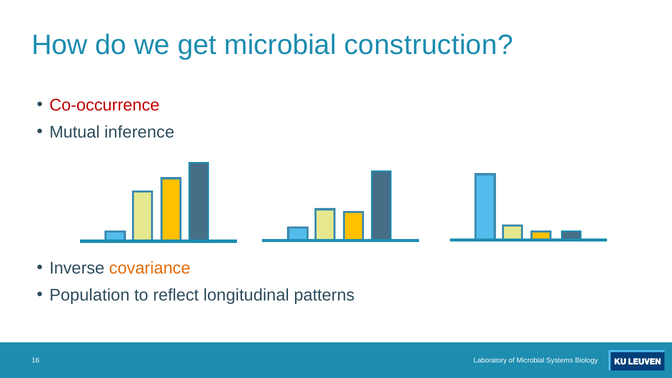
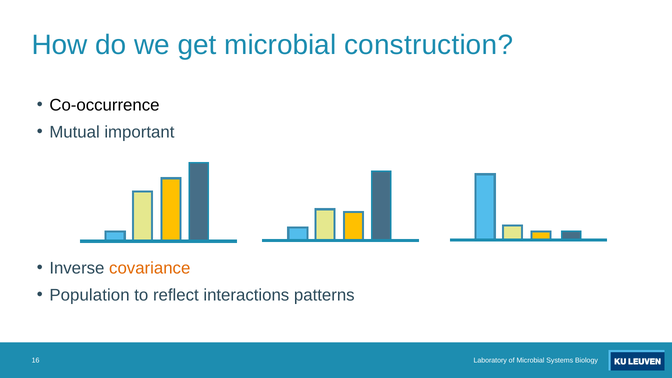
Co-occurrence colour: red -> black (104, 105)
inference: inference -> important (139, 132)
longitudinal: longitudinal -> interactions (246, 295)
